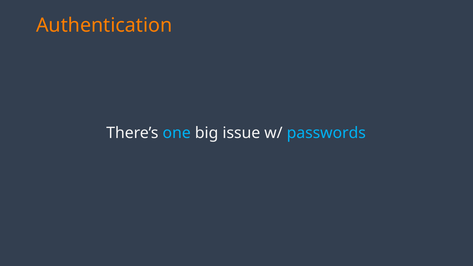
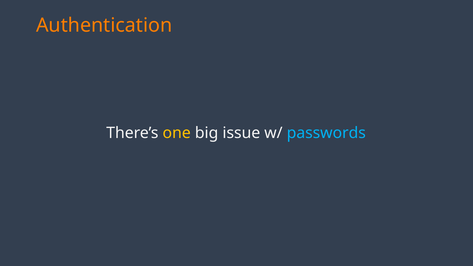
one colour: light blue -> yellow (177, 133)
